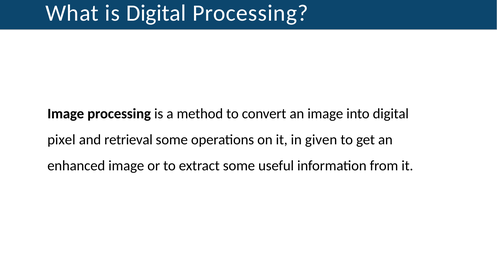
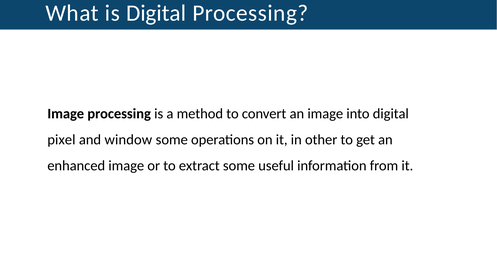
retrieval: retrieval -> window (128, 139)
given: given -> other (321, 139)
